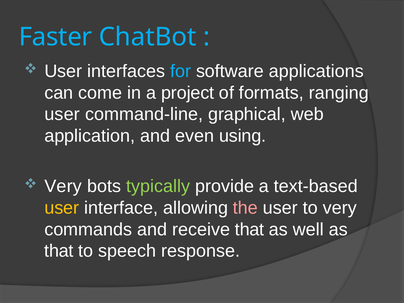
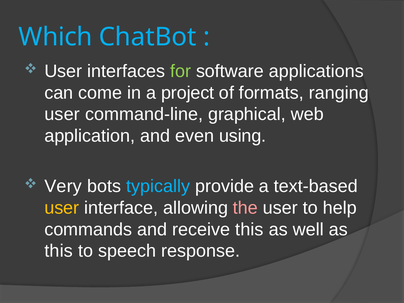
Faster: Faster -> Which (56, 37)
for colour: light blue -> light green (181, 71)
typically colour: light green -> light blue (158, 186)
to very: very -> help (340, 208)
receive that: that -> this (249, 229)
that: that -> this (59, 251)
